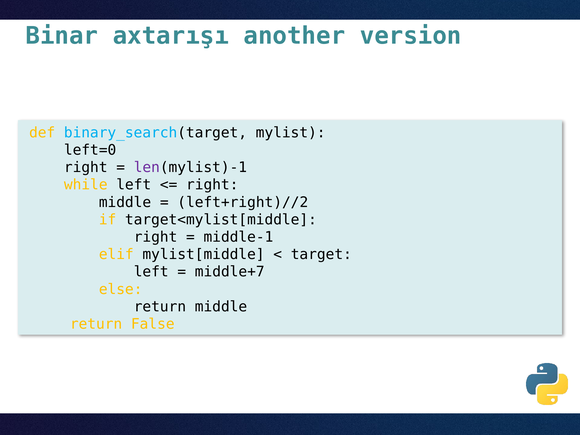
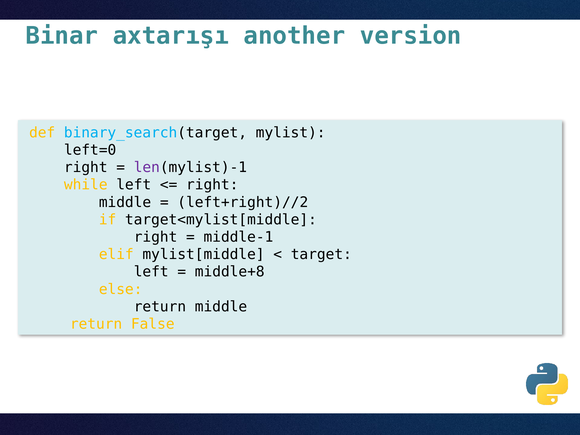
middle+7: middle+7 -> middle+8 (230, 272)
